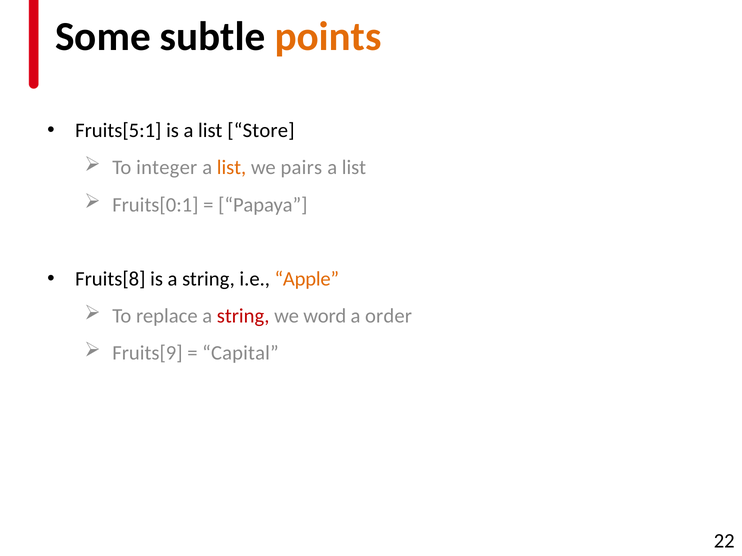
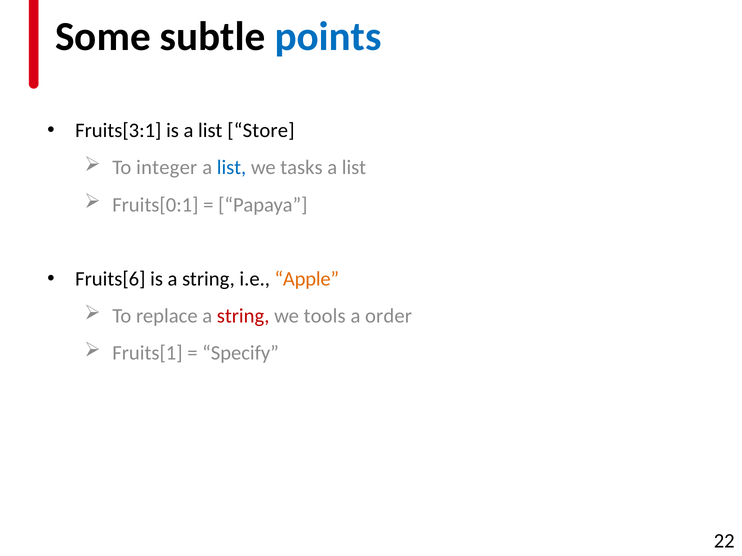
points colour: orange -> blue (328, 37)
Fruits[5:1: Fruits[5:1 -> Fruits[3:1 (118, 131)
list colour: orange -> blue (232, 168)
pairs: pairs -> tasks (301, 168)
Fruits[8: Fruits[8 -> Fruits[6 (110, 279)
word: word -> tools (325, 316)
Fruits[9: Fruits[9 -> Fruits[1 (147, 353)
Capital: Capital -> Specify (241, 353)
